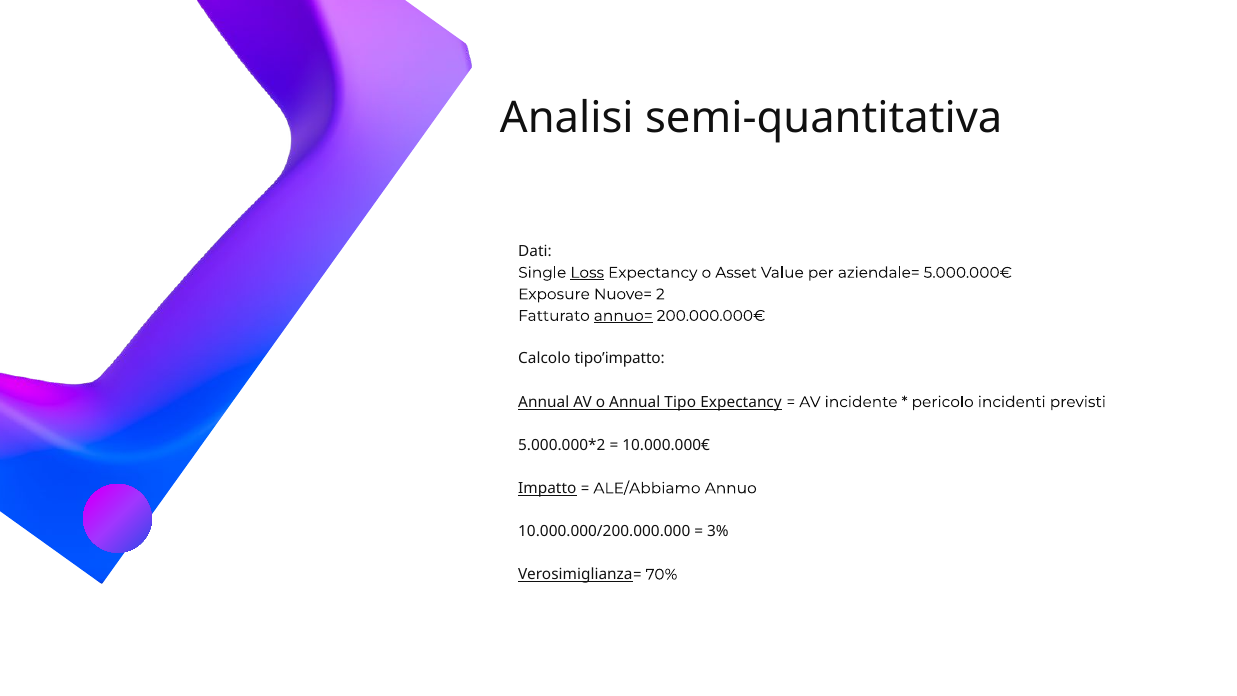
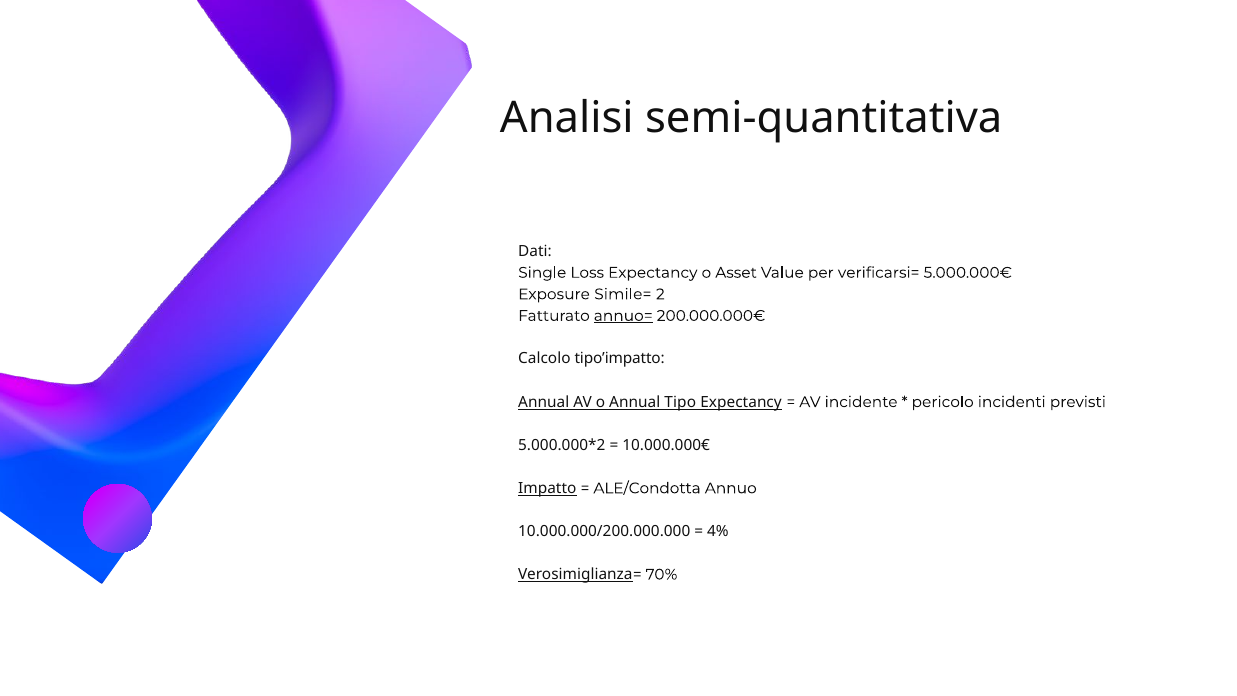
Loss underline: present -> none (587, 273)
aziendale=: aziendale= -> verificarsi= (879, 273)
Nuove=: Nuove= -> Simile= (623, 294)
ALE/Abbiamo: ALE/Abbiamo -> ALE/Condotta (647, 488)
3%: 3% -> 4% (718, 531)
